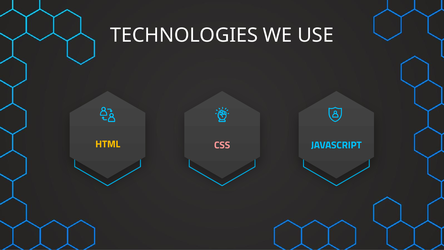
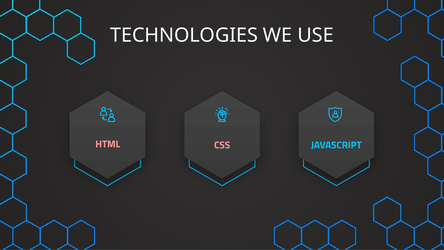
HTML colour: yellow -> pink (108, 144)
